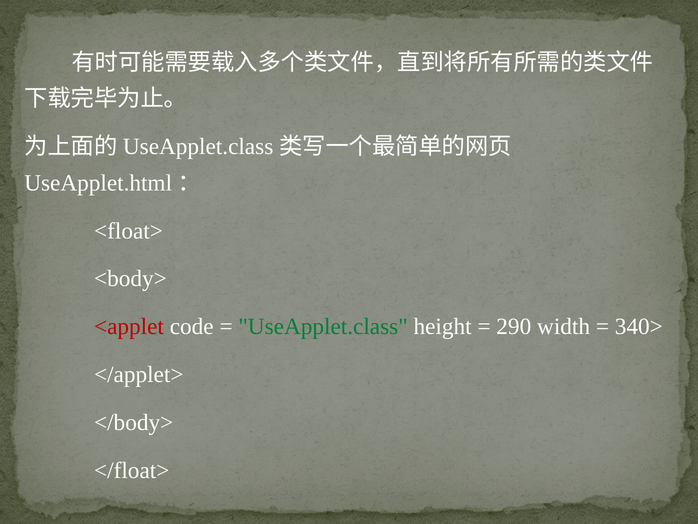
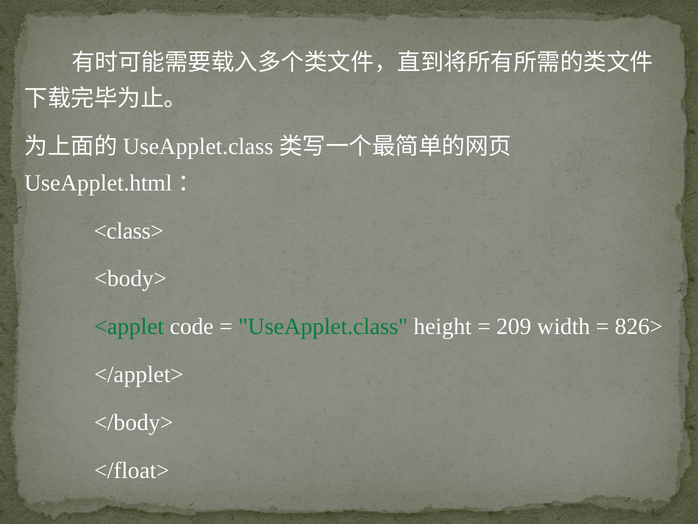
<float>: <float> -> <class> (129, 231)
<applet colour: red -> green (129, 326)
290: 290 -> 209 (514, 326)
340>: 340> -> 826> (639, 326)
